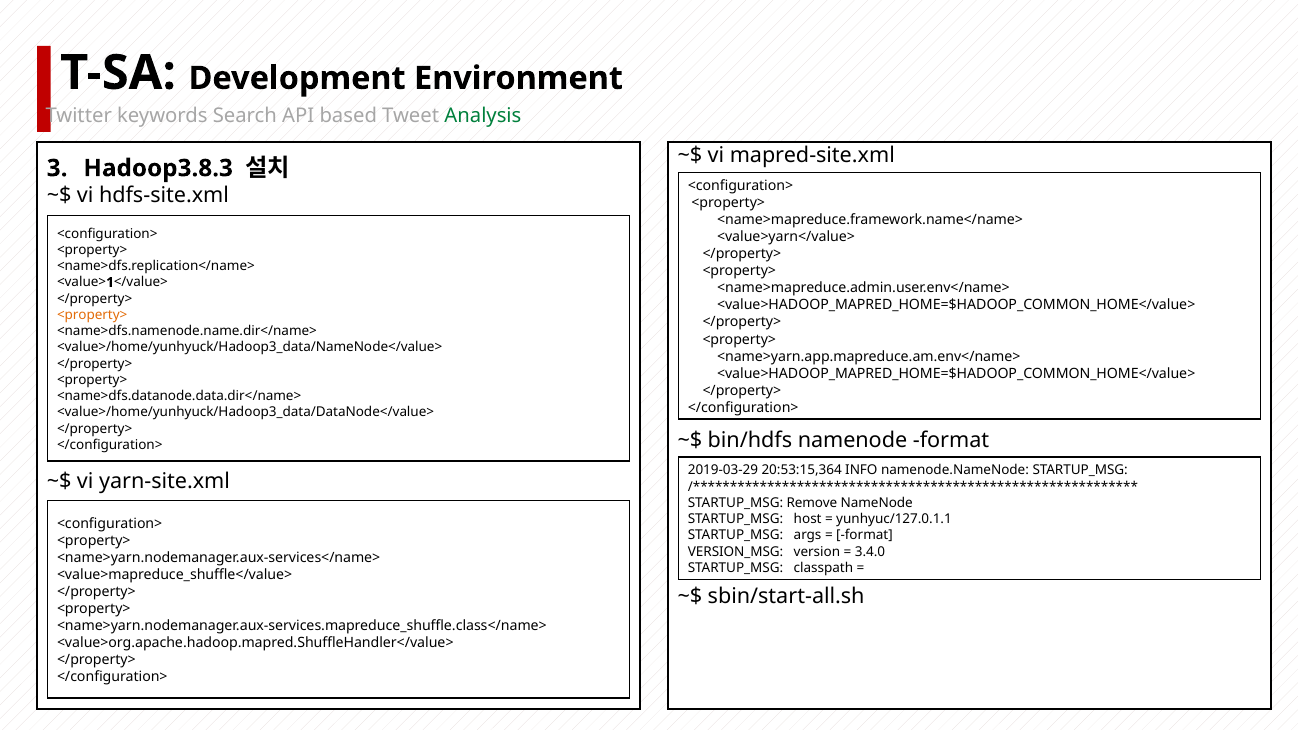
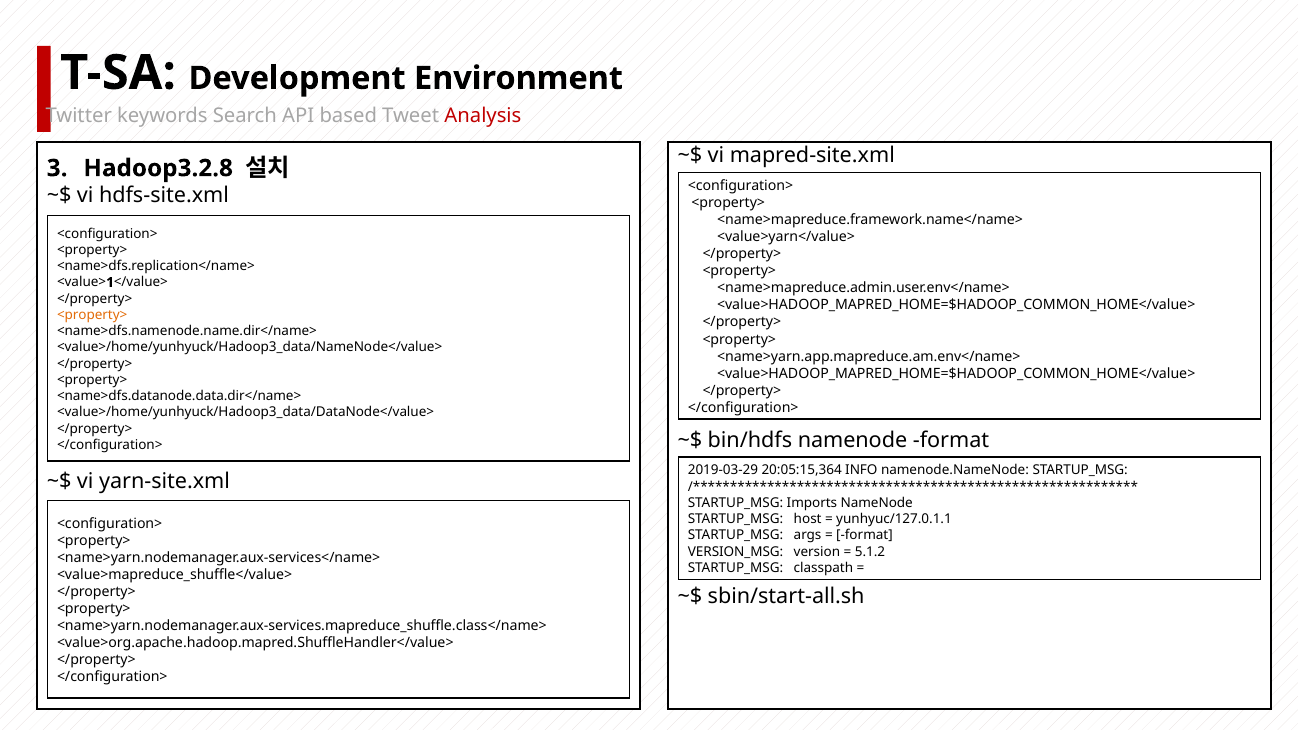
Analysis colour: green -> red (483, 116)
Hadoop3.8.3: Hadoop3.8.3 -> Hadoop3.2.8 (158, 168)
20:53:15,364: 20:53:15,364 -> 20:05:15,364 (802, 471)
Remove: Remove -> Imports (812, 503)
3.4.0: 3.4.0 -> 5.1.2 (870, 552)
